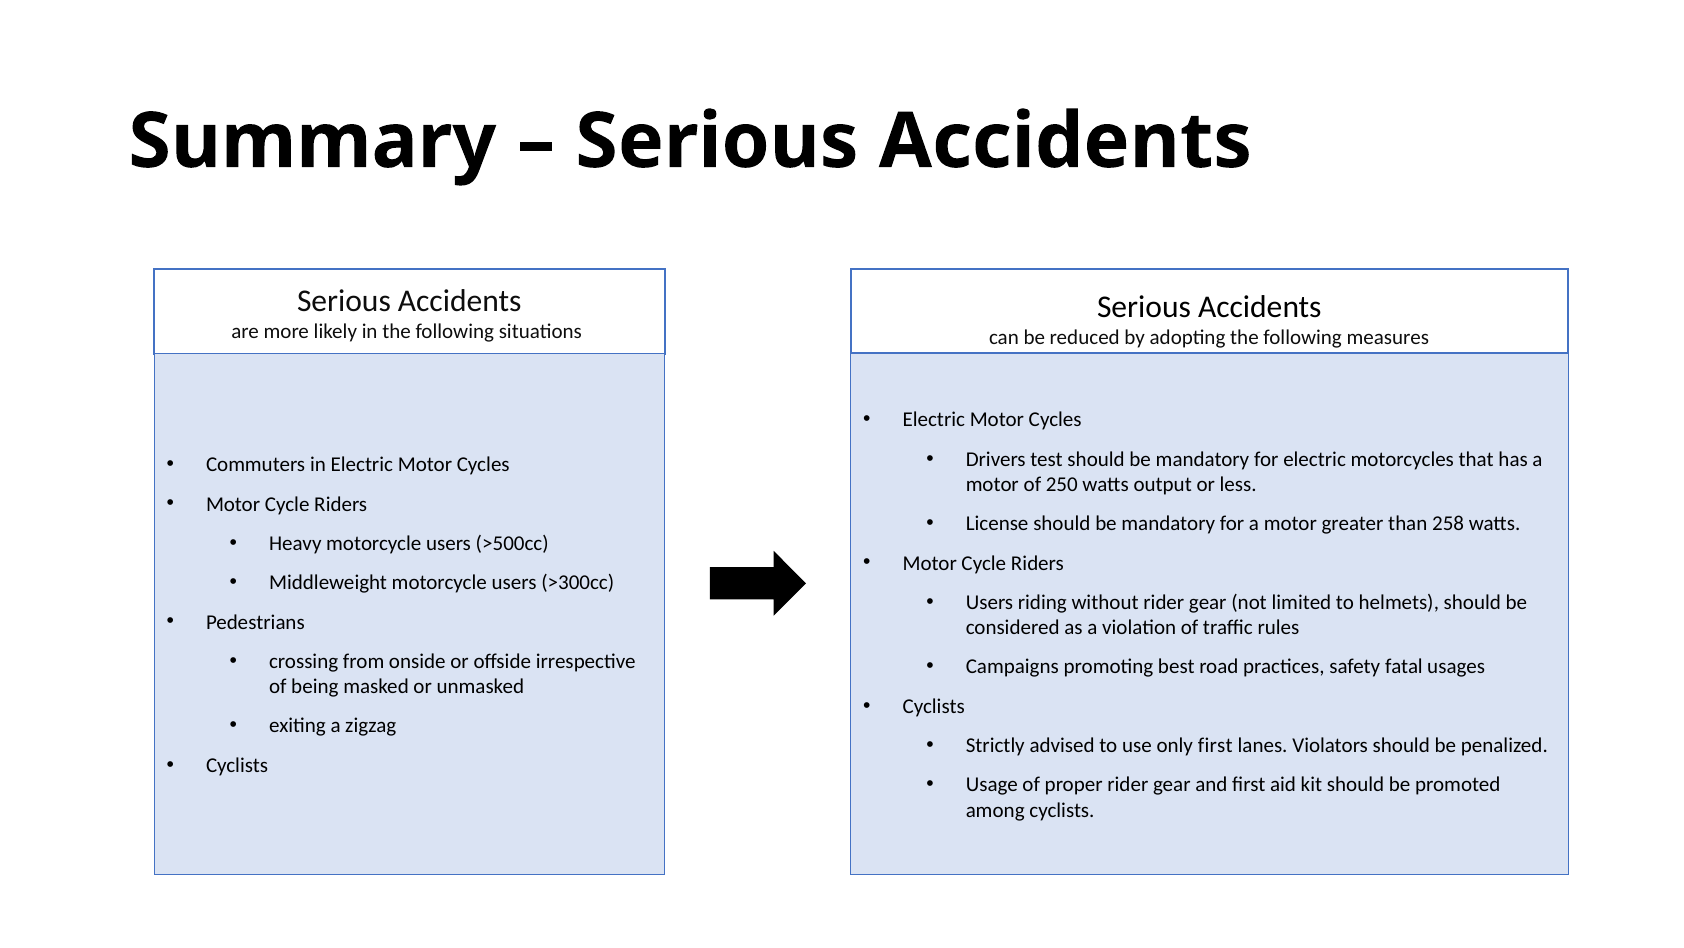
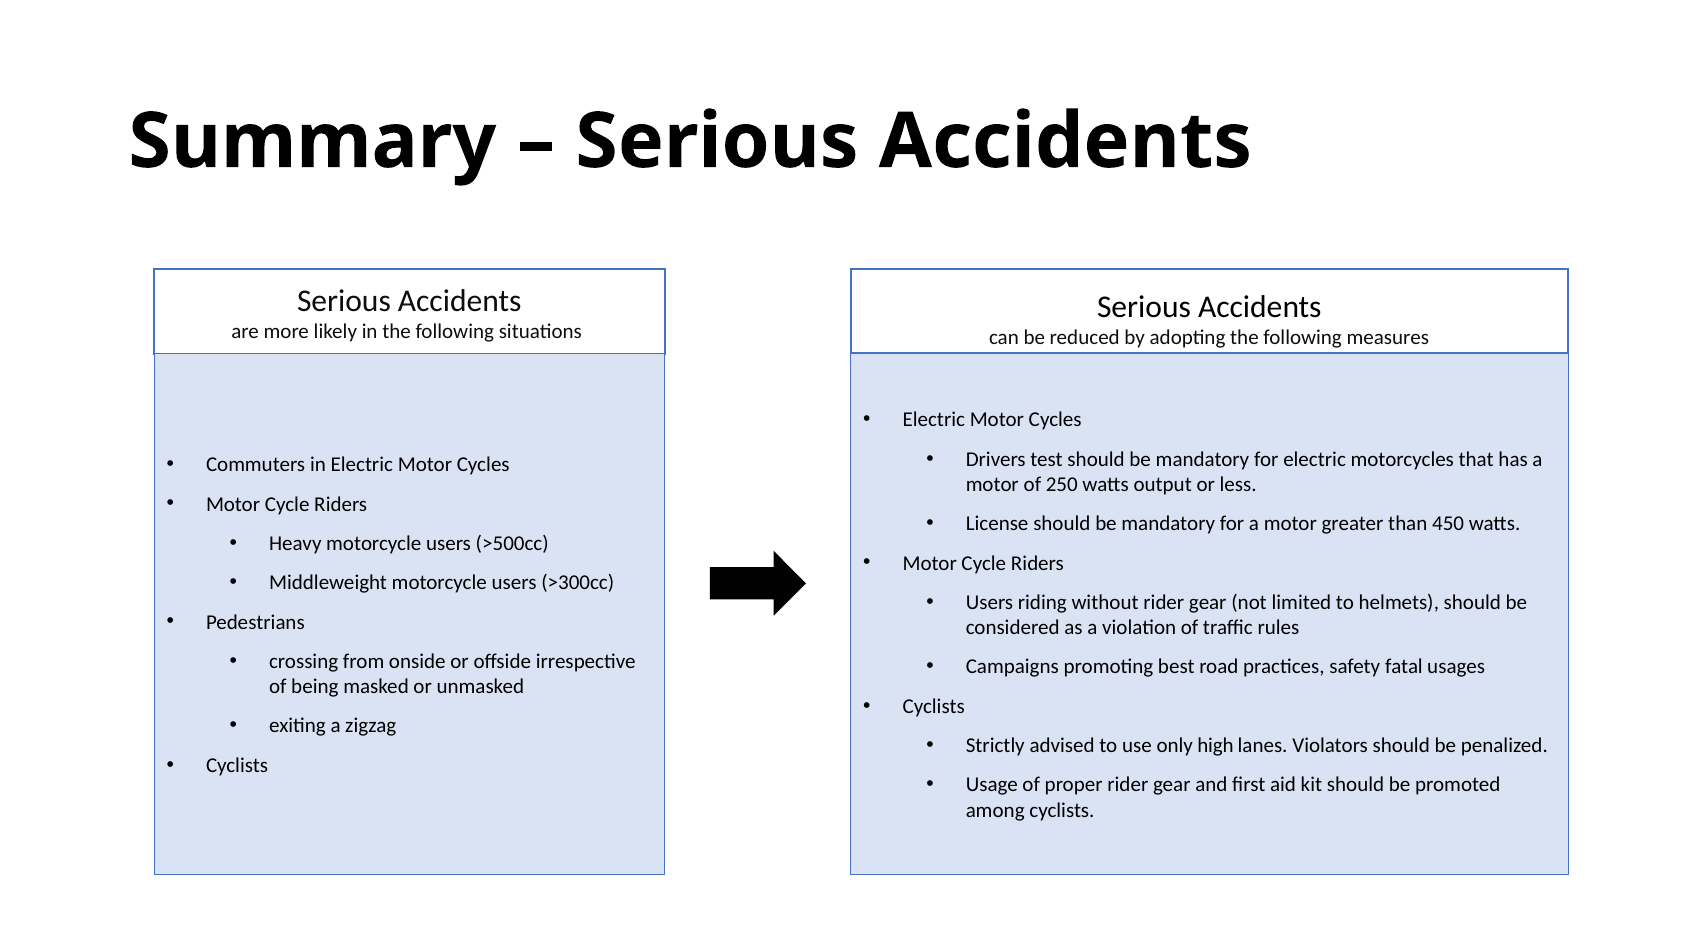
258: 258 -> 450 (1448, 523)
only first: first -> high (1215, 745)
